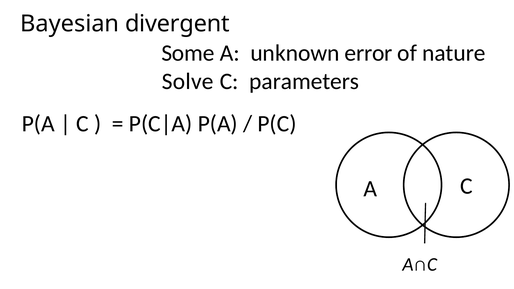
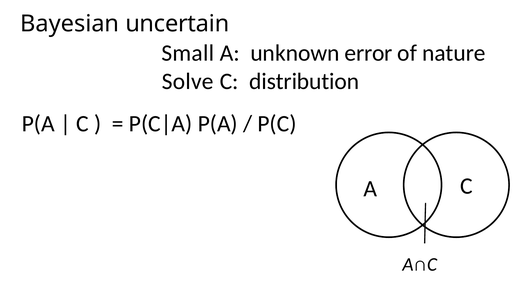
divergent: divergent -> uncertain (177, 24)
Some: Some -> Small (188, 53)
parameters: parameters -> distribution (304, 81)
